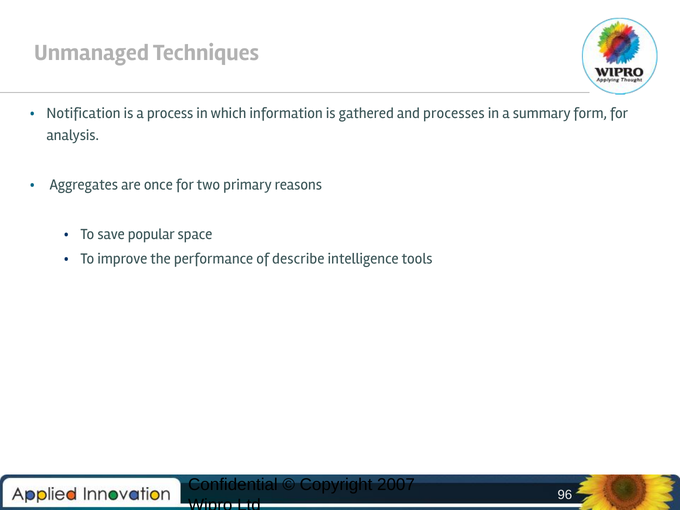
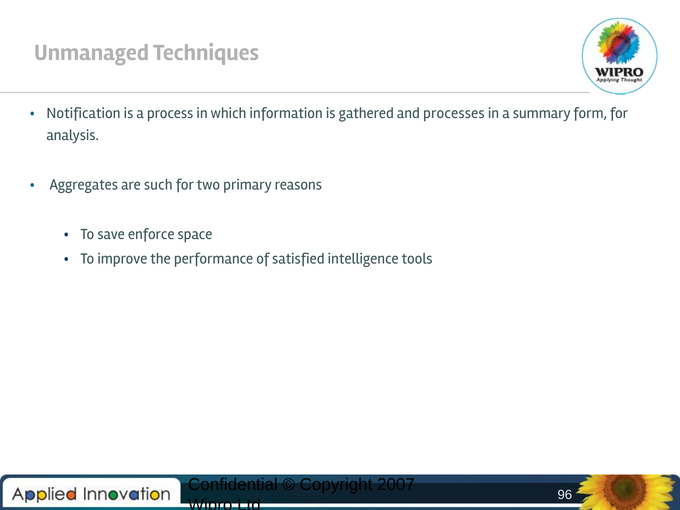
once: once -> such (158, 185)
popular: popular -> enforce (151, 234)
describe: describe -> satisfied (298, 259)
